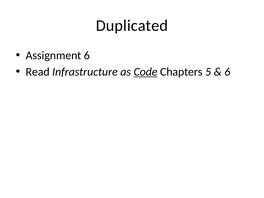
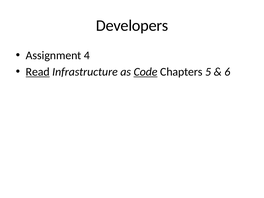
Duplicated: Duplicated -> Developers (132, 26)
Assignment 6: 6 -> 4 (87, 55)
Read underline: none -> present (38, 72)
